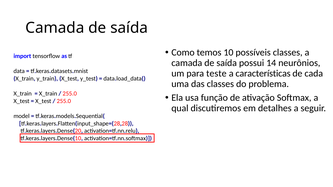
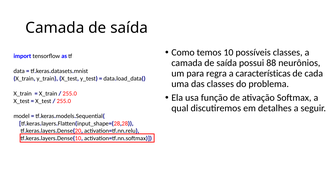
14: 14 -> 88 (271, 63)
teste: teste -> regra (216, 74)
